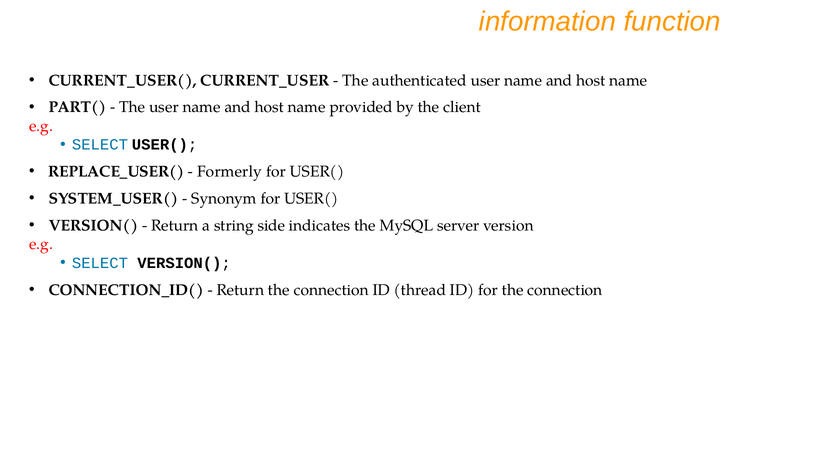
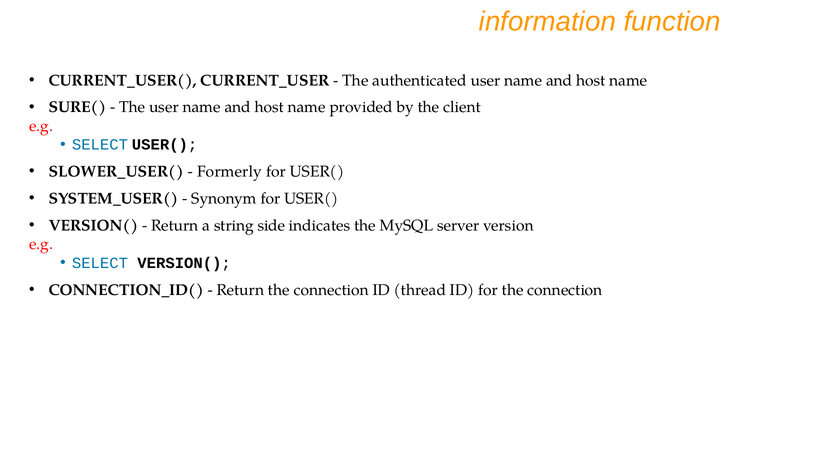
PART(: PART( -> SURE( (77, 107)
REPLACE_USER(: REPLACE_USER( -> SLOWER_USER( (116, 172)
